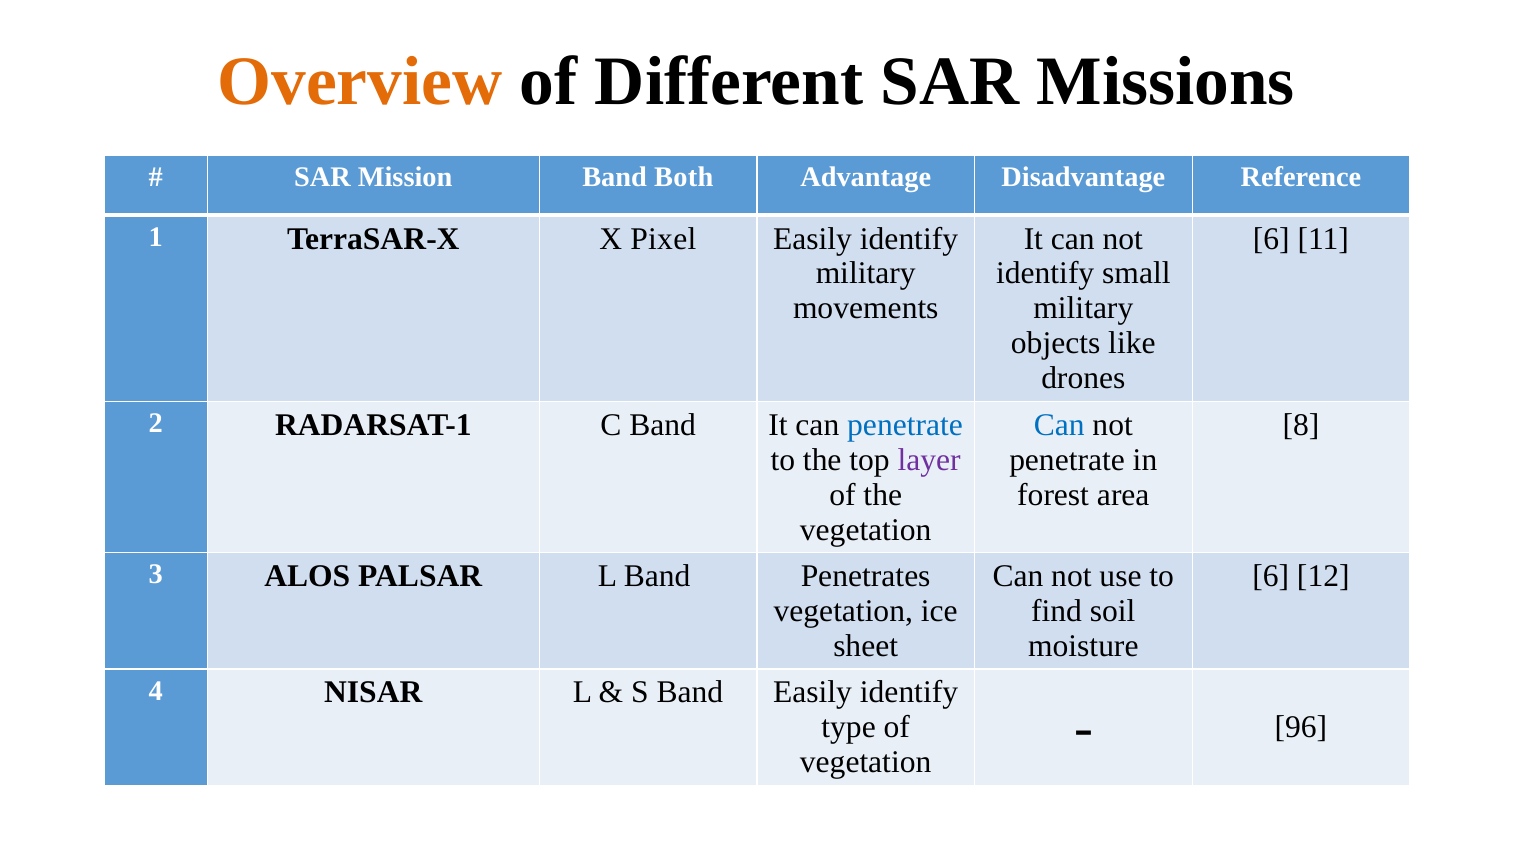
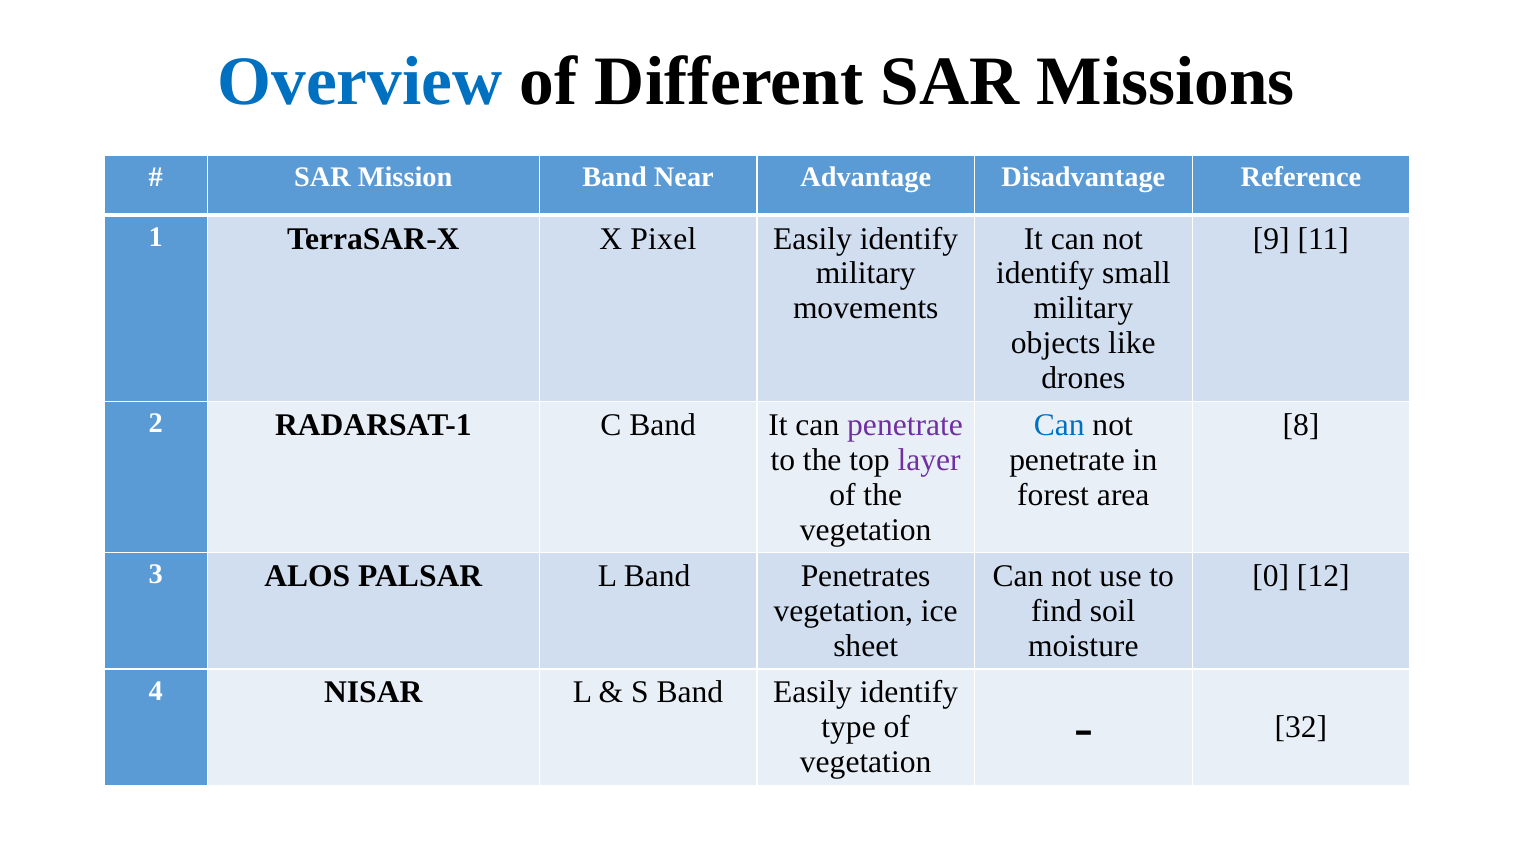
Overview colour: orange -> blue (360, 82)
Both: Both -> Near (684, 177)
6: 6 -> 9 (1271, 239)
penetrate colour: blue -> purple (905, 425)
6: 6 -> 0 (1271, 577)
96: 96 -> 32 (1301, 728)
